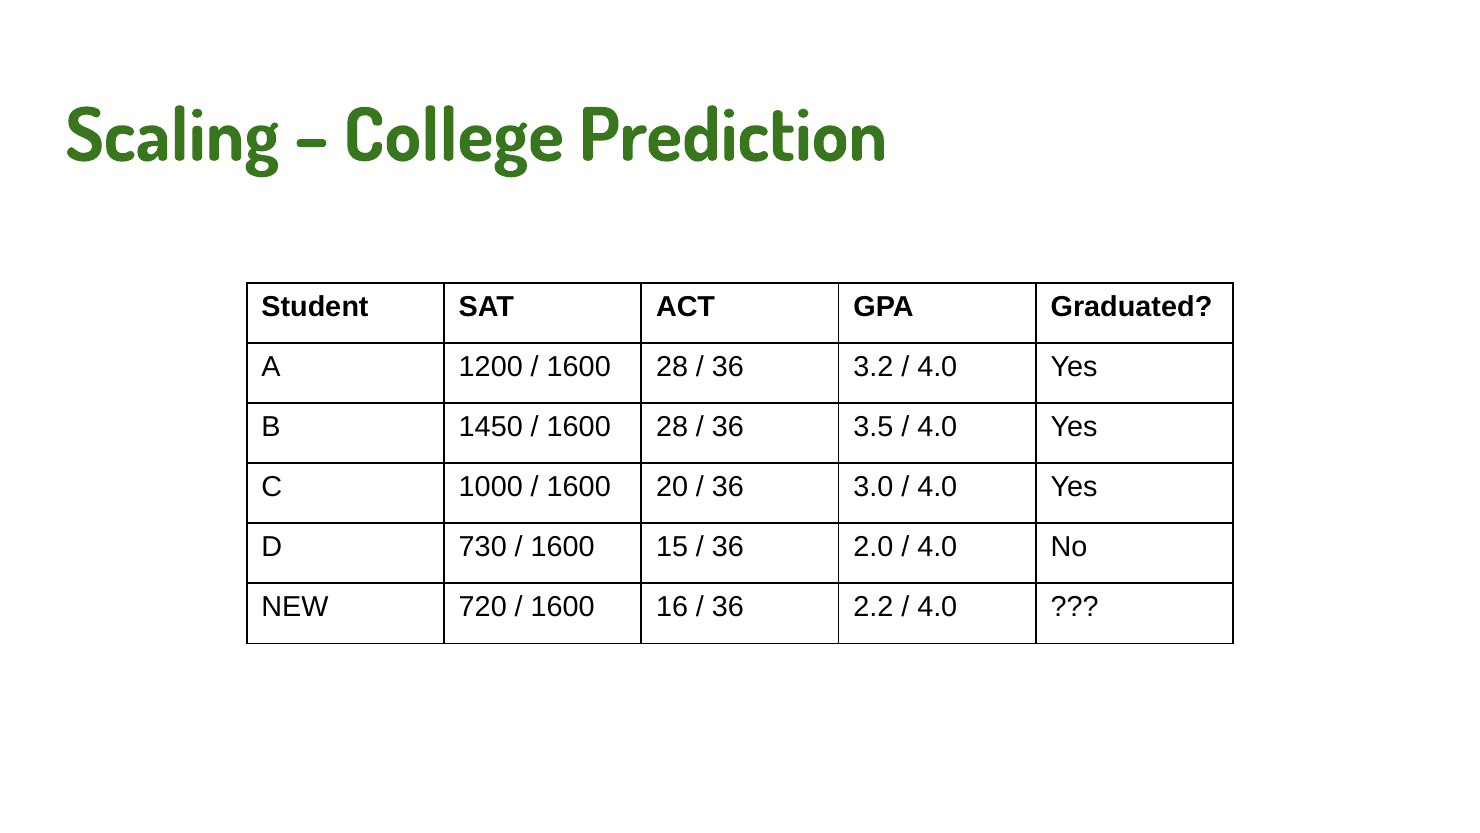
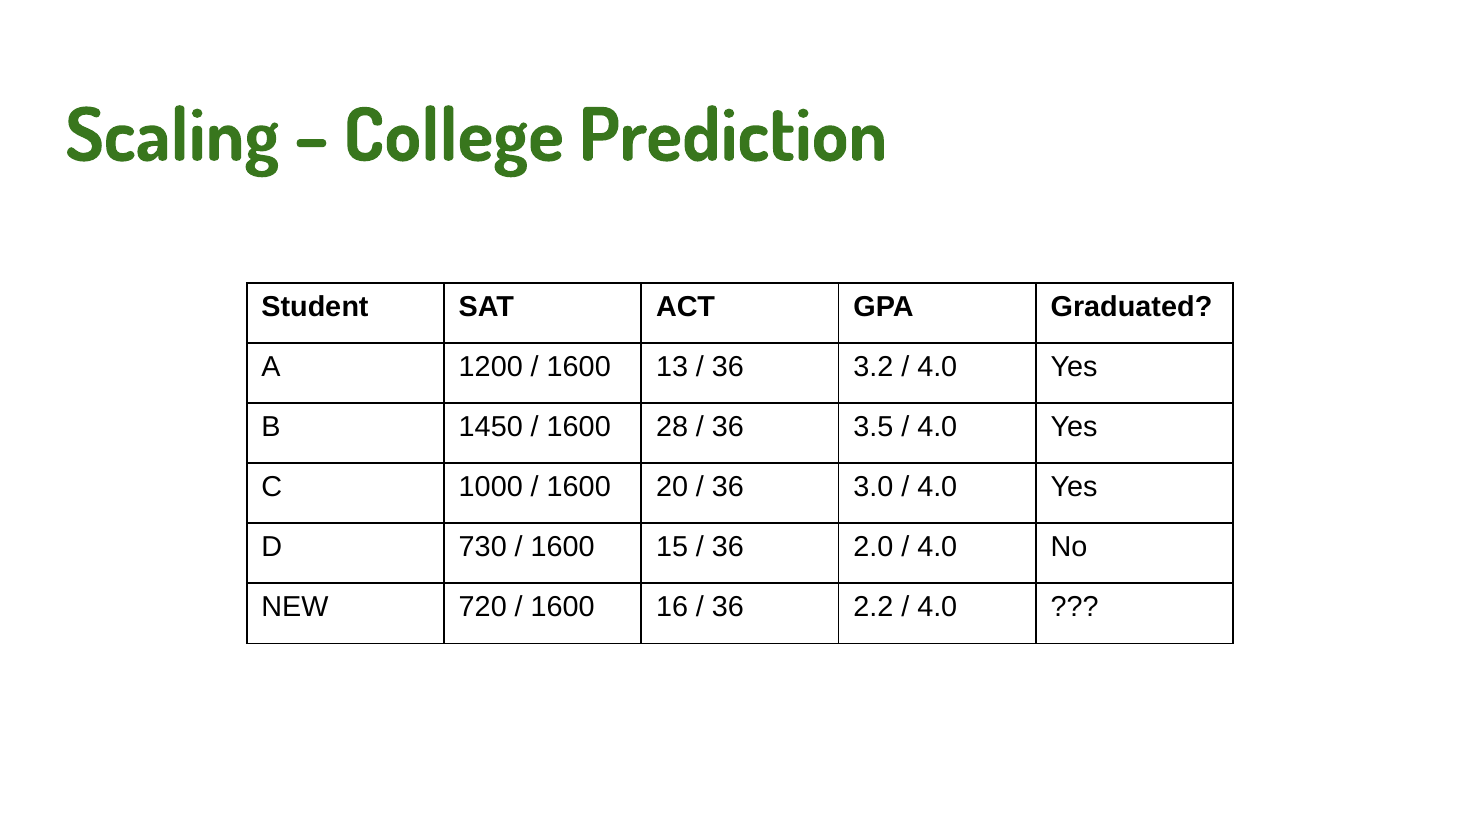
28: 28 -> 13 (672, 367)
